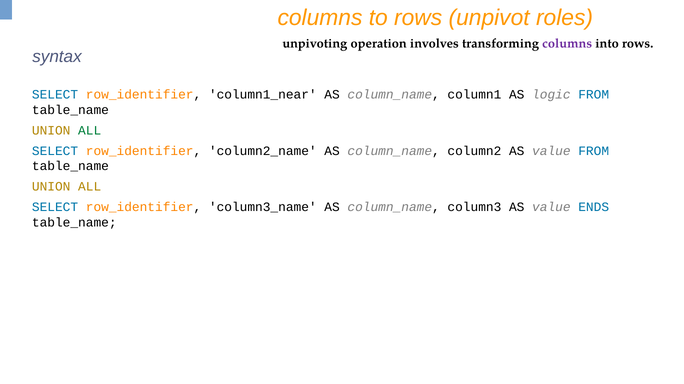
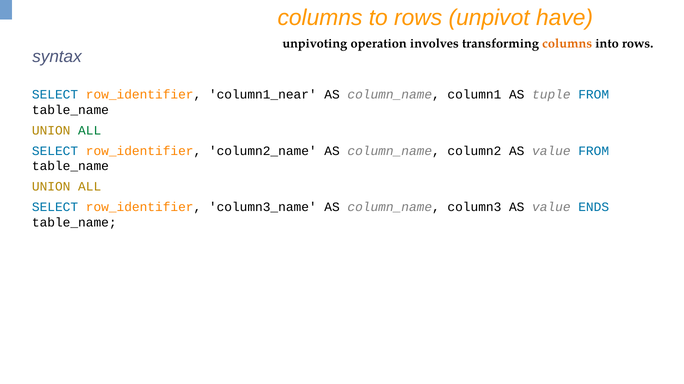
roles: roles -> have (565, 18)
columns colour: purple -> orange (567, 44)
logic: logic -> tuple (551, 95)
